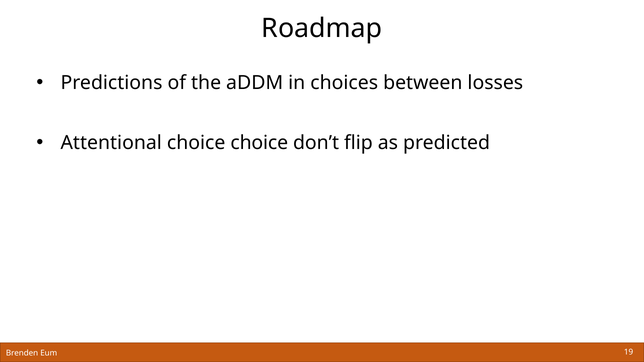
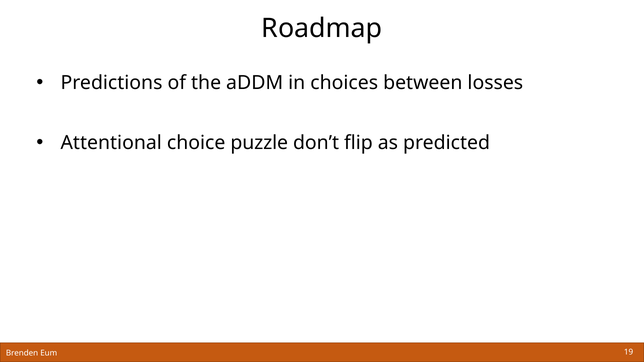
choice choice: choice -> puzzle (259, 143)
